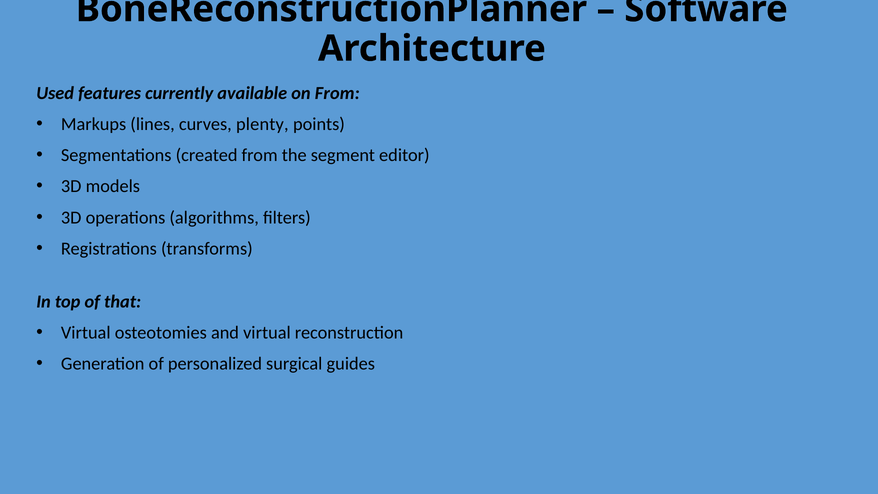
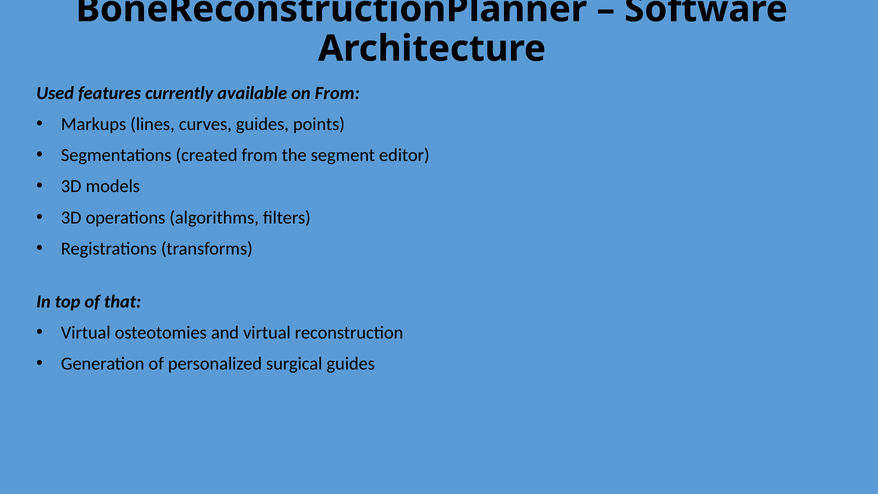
curves plenty: plenty -> guides (262, 124)
